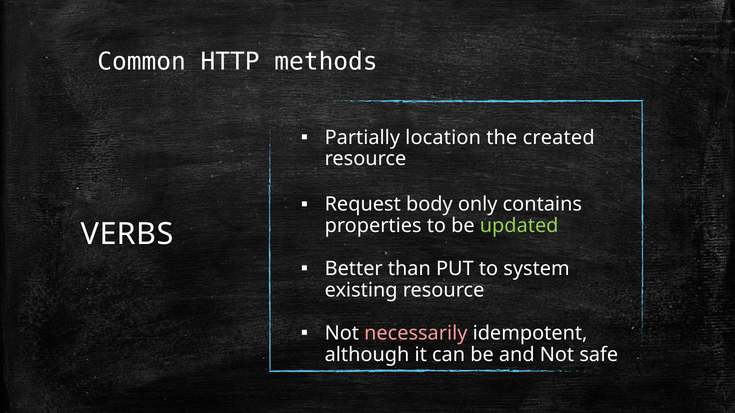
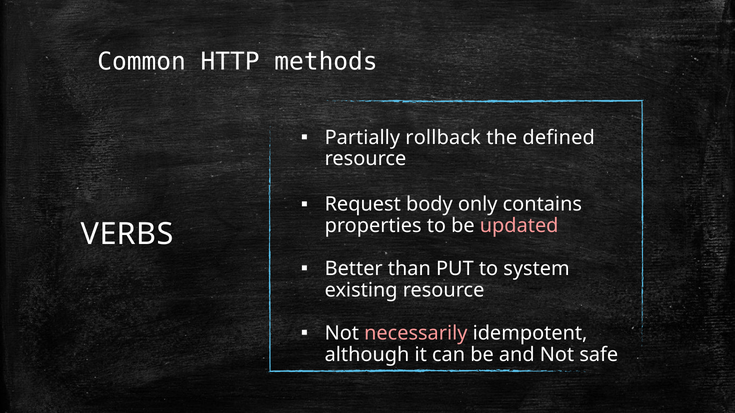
location: location -> rollback (443, 138)
created: created -> defined (559, 138)
updated colour: light green -> pink (519, 226)
